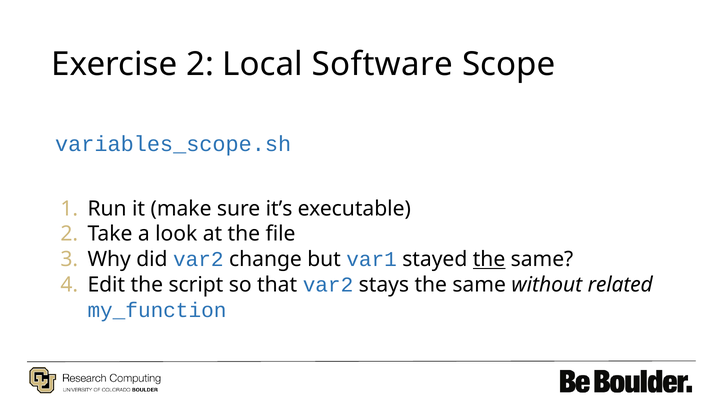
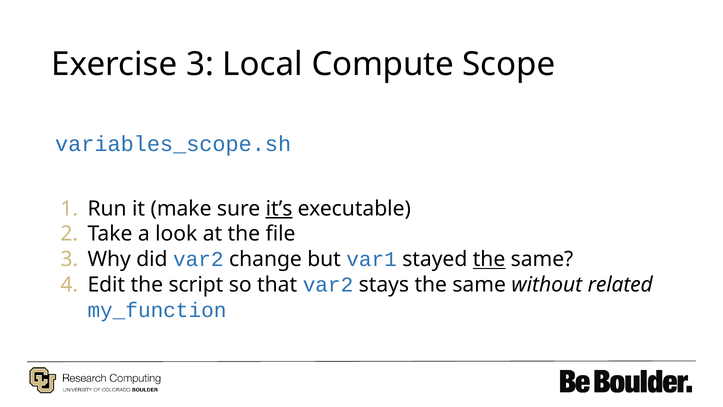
Exercise 2: 2 -> 3 (200, 64)
Software: Software -> Compute (383, 64)
it’s underline: none -> present (279, 209)
